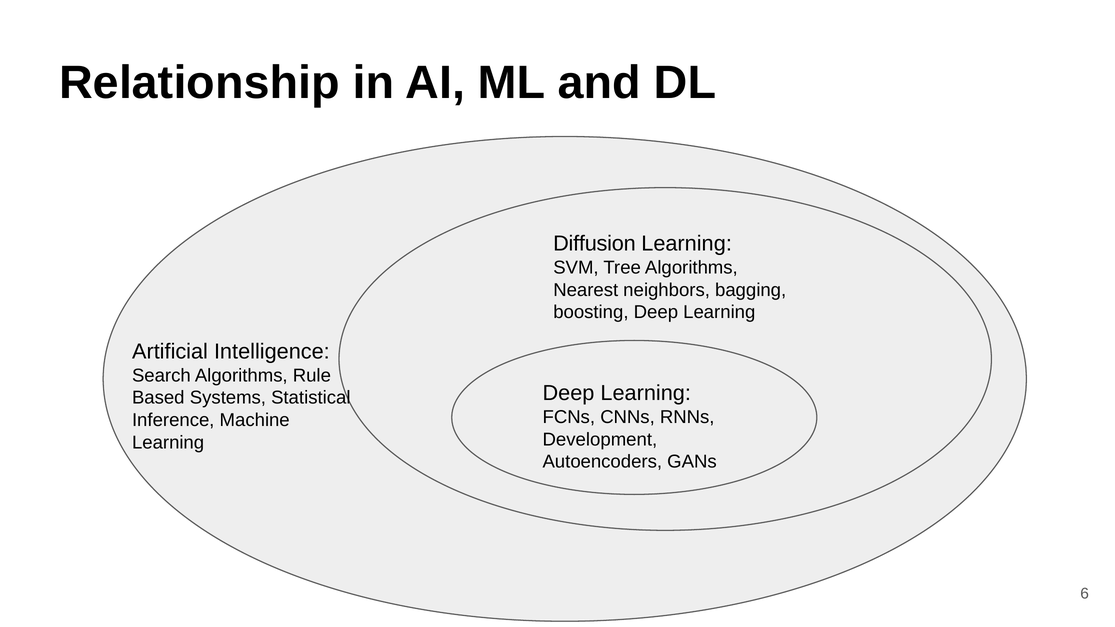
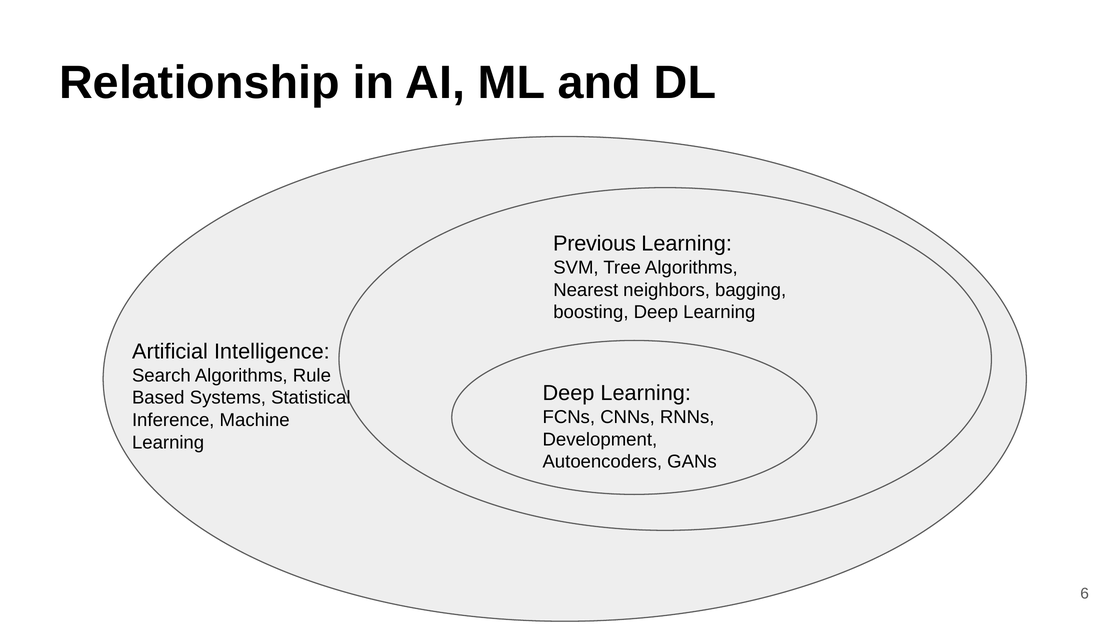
Diffusion: Diffusion -> Previous (594, 244)
